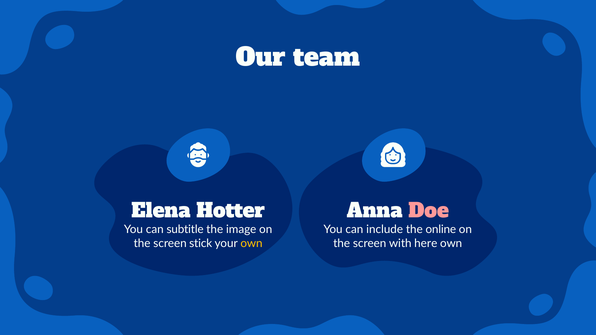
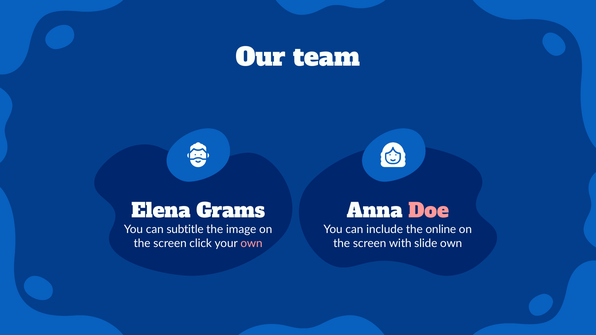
Hotter: Hotter -> Grams (231, 211)
stick: stick -> click (201, 243)
own colour: yellow -> pink (251, 243)
here: here -> slide (426, 243)
